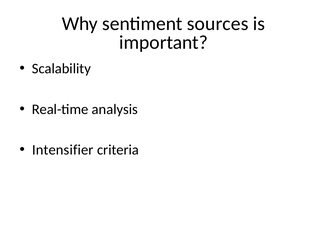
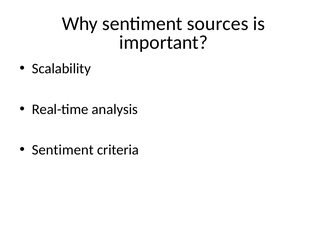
Intensifier: Intensifier -> Sentiment (63, 150)
